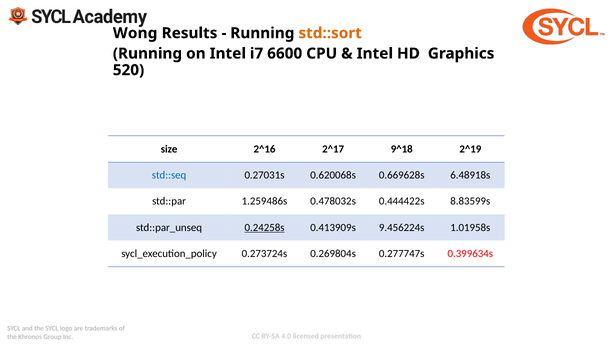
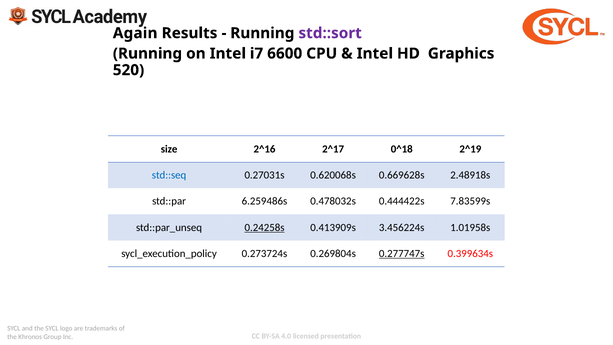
Wong: Wong -> Again (135, 33)
std::sort colour: orange -> purple (330, 33)
9^18: 9^18 -> 0^18 (402, 149)
6.48918s: 6.48918s -> 2.48918s (470, 175)
1.259486s: 1.259486s -> 6.259486s (265, 201)
8.83599s: 8.83599s -> 7.83599s (470, 201)
9.456224s: 9.456224s -> 3.456224s (402, 227)
0.277747s underline: none -> present (402, 254)
